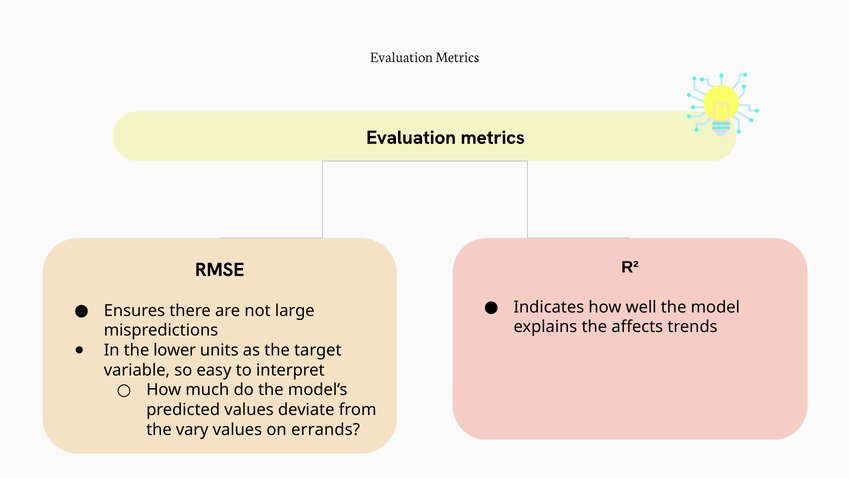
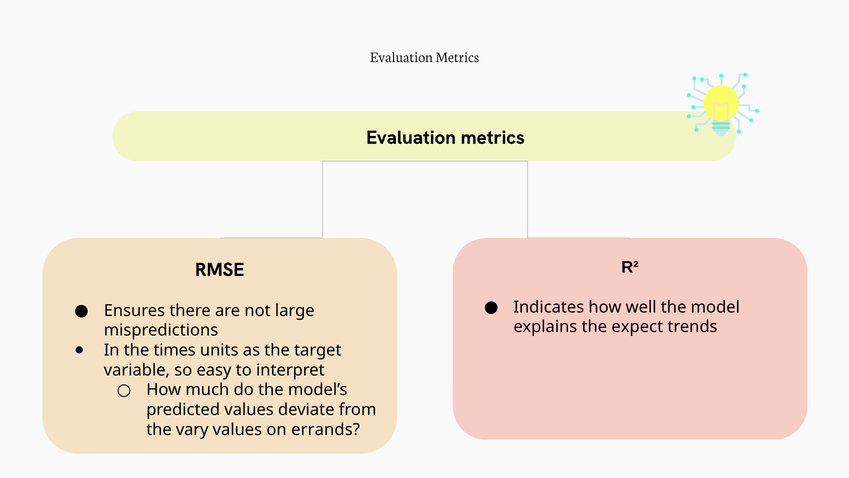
affects: affects -> expect (637, 327)
lower: lower -> times (175, 350)
